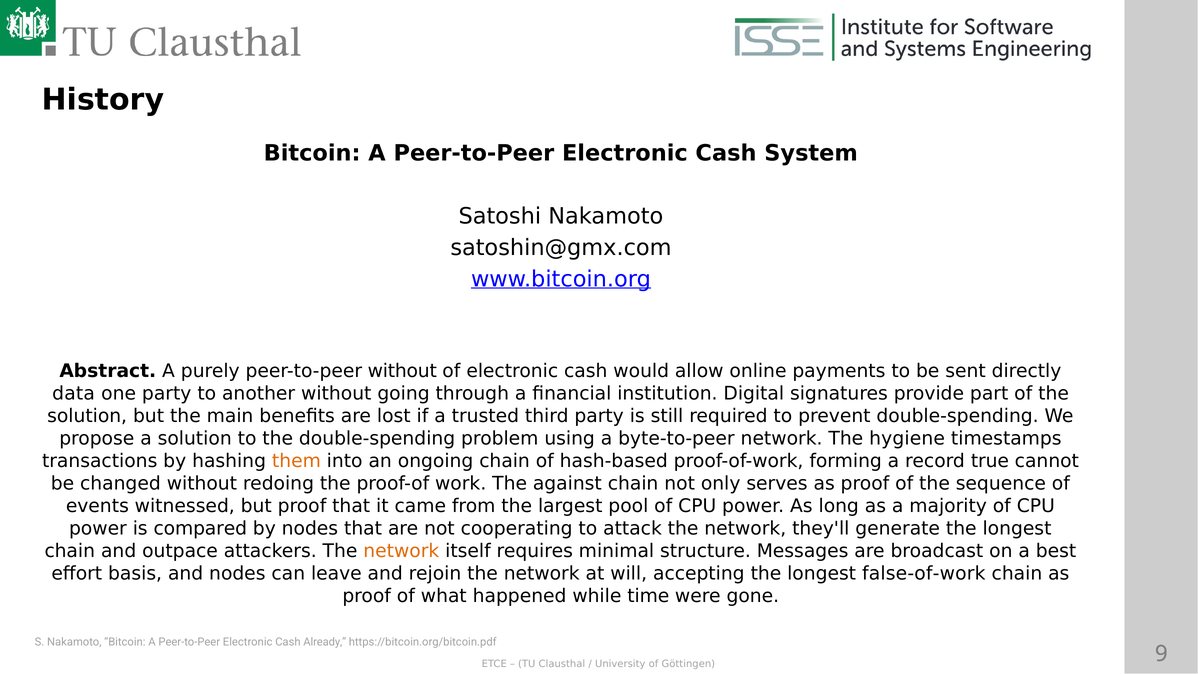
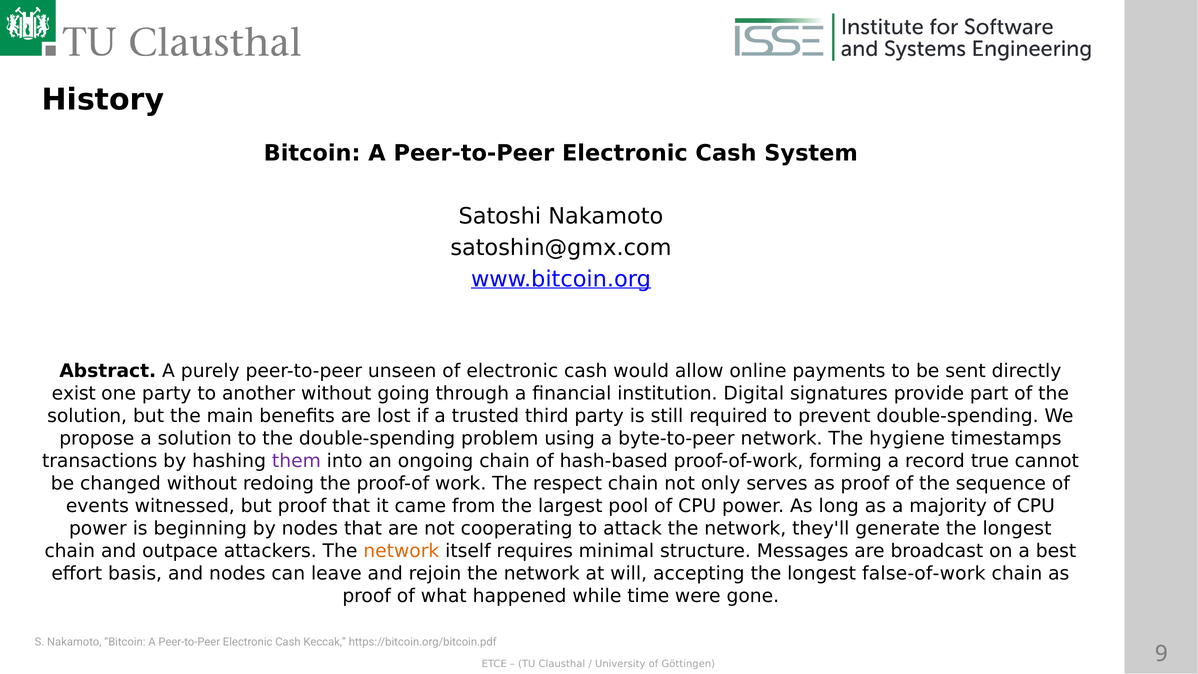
peer-to-peer without: without -> unseen (402, 371)
data: data -> exist (74, 394)
them colour: orange -> purple (296, 461)
against: against -> respect (567, 483)
compared: compared -> beginning (200, 528)
Already: Already -> Keccak (325, 642)
